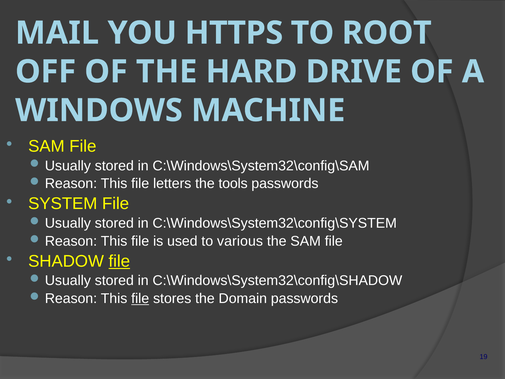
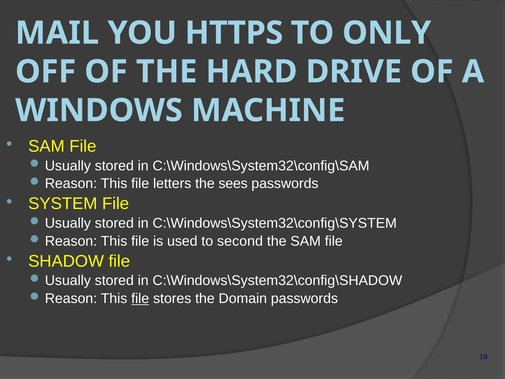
ROOT: ROOT -> ONLY (387, 33)
tools: tools -> sees (233, 184)
various: various -> second (240, 241)
file underline: present -> none (119, 261)
